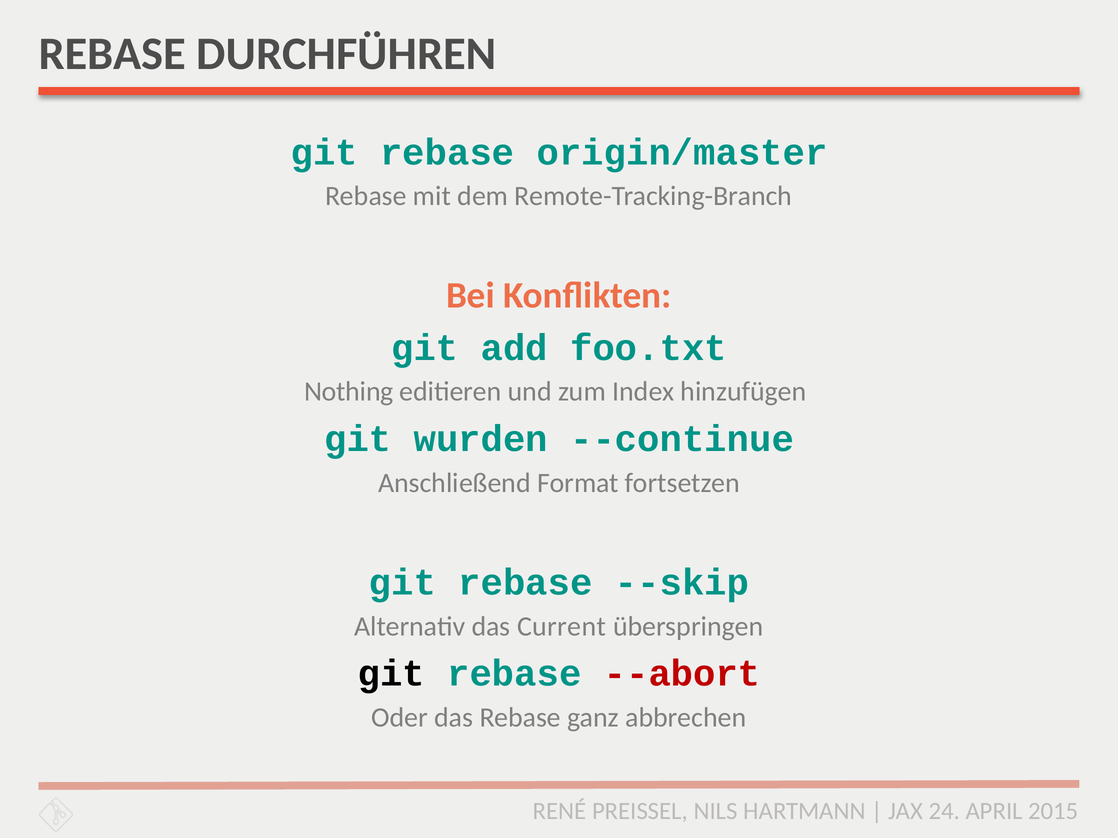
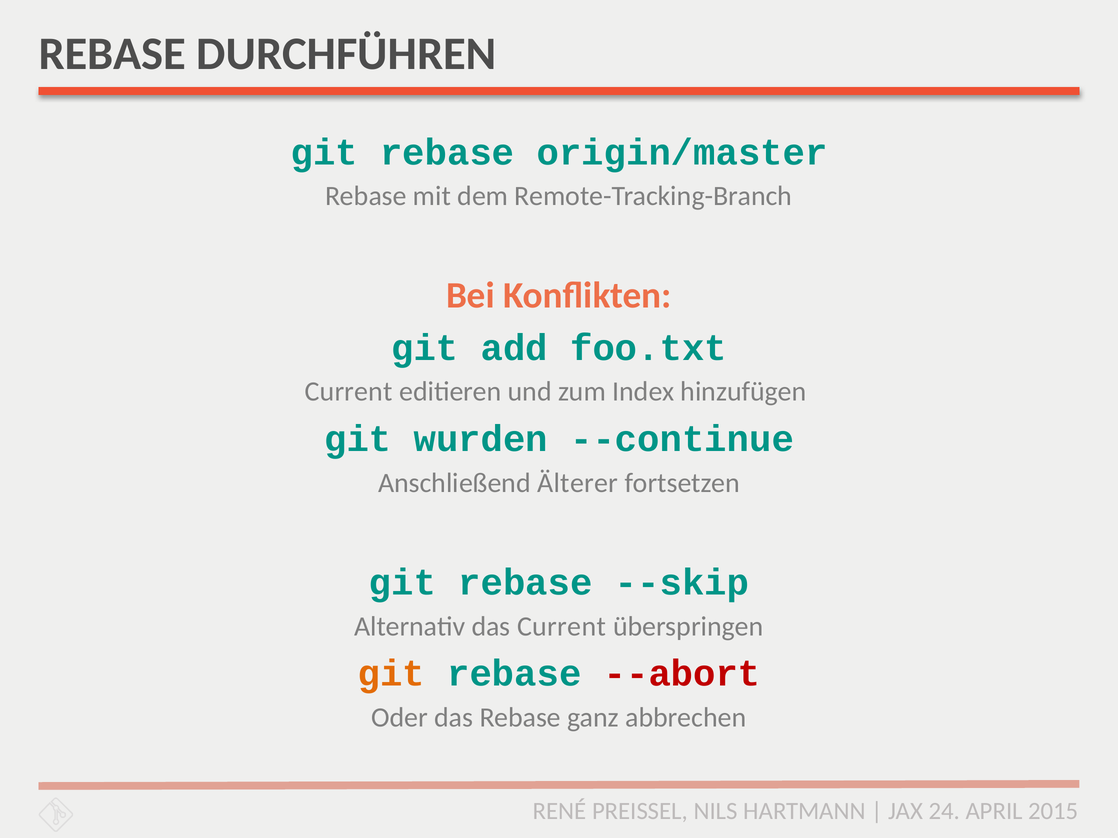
Nothing: Nothing -> Current (349, 392)
Format: Format -> Älterer (578, 483)
git colour: black -> orange (391, 674)
